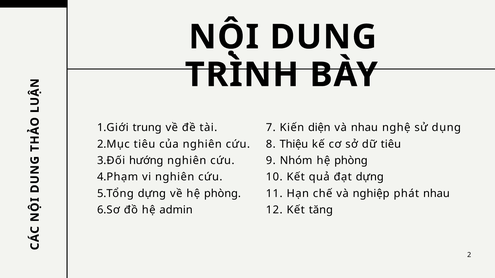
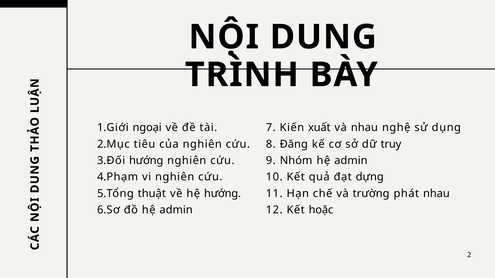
trung: trung -> ngoại (147, 128)
diện: diện -> xuất (319, 128)
Thiệu: Thiệu -> Đăng (294, 144)
dữ tiêu: tiêu -> truy (391, 144)
phòng: phòng -> admin (351, 161)
dựng: dựng -> thuật (152, 194)
về hệ phòng: phòng -> hướng (223, 194)
nghiệp: nghiệp -> trường (371, 194)
tăng: tăng -> hoặc (321, 210)
